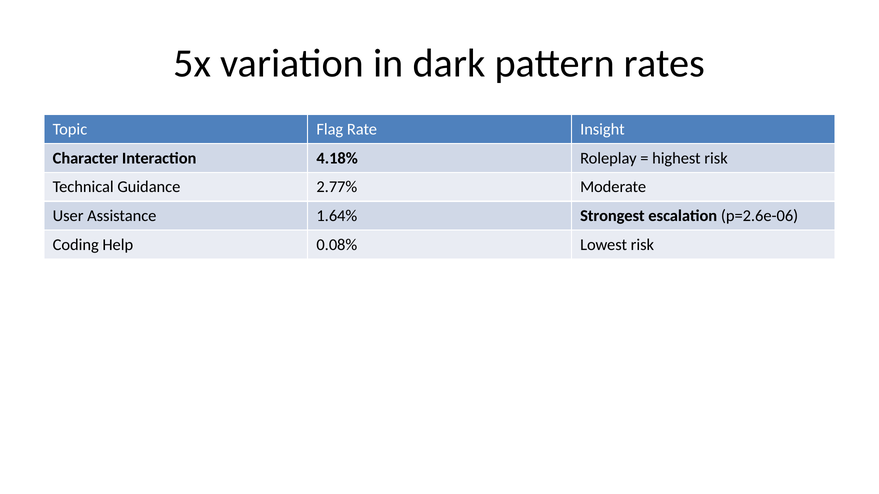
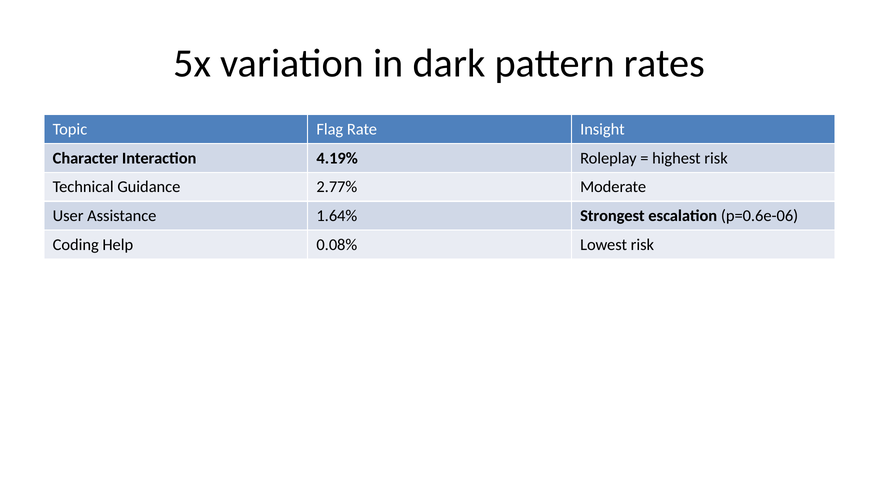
4.18%: 4.18% -> 4.19% (337, 158)
p=2.6e-06: p=2.6e-06 -> p=0.6e-06 (760, 216)
